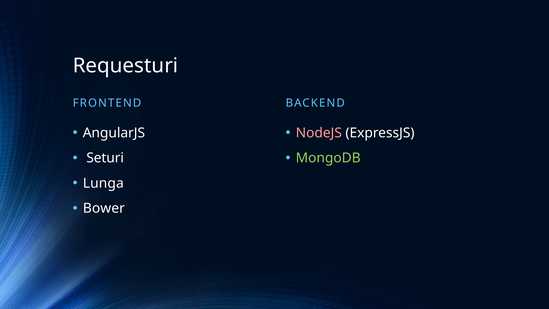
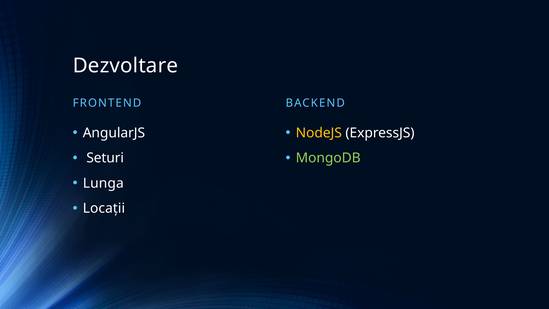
Requesturi: Requesturi -> Dezvoltare (125, 66)
NodeJS colour: pink -> yellow (319, 133)
Bower: Bower -> Locații (104, 208)
